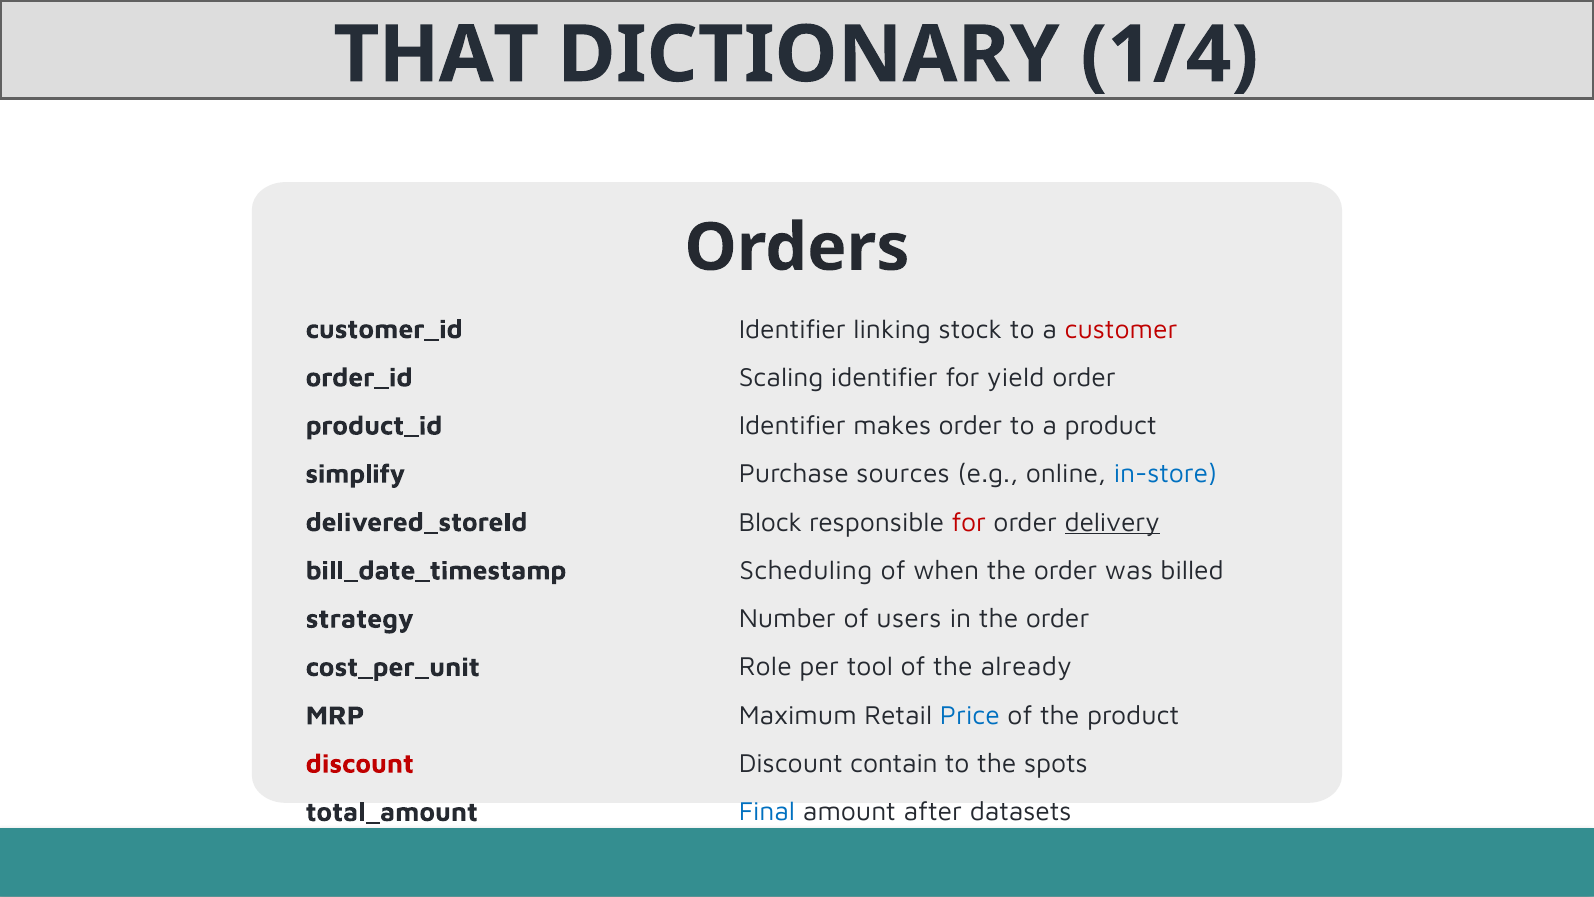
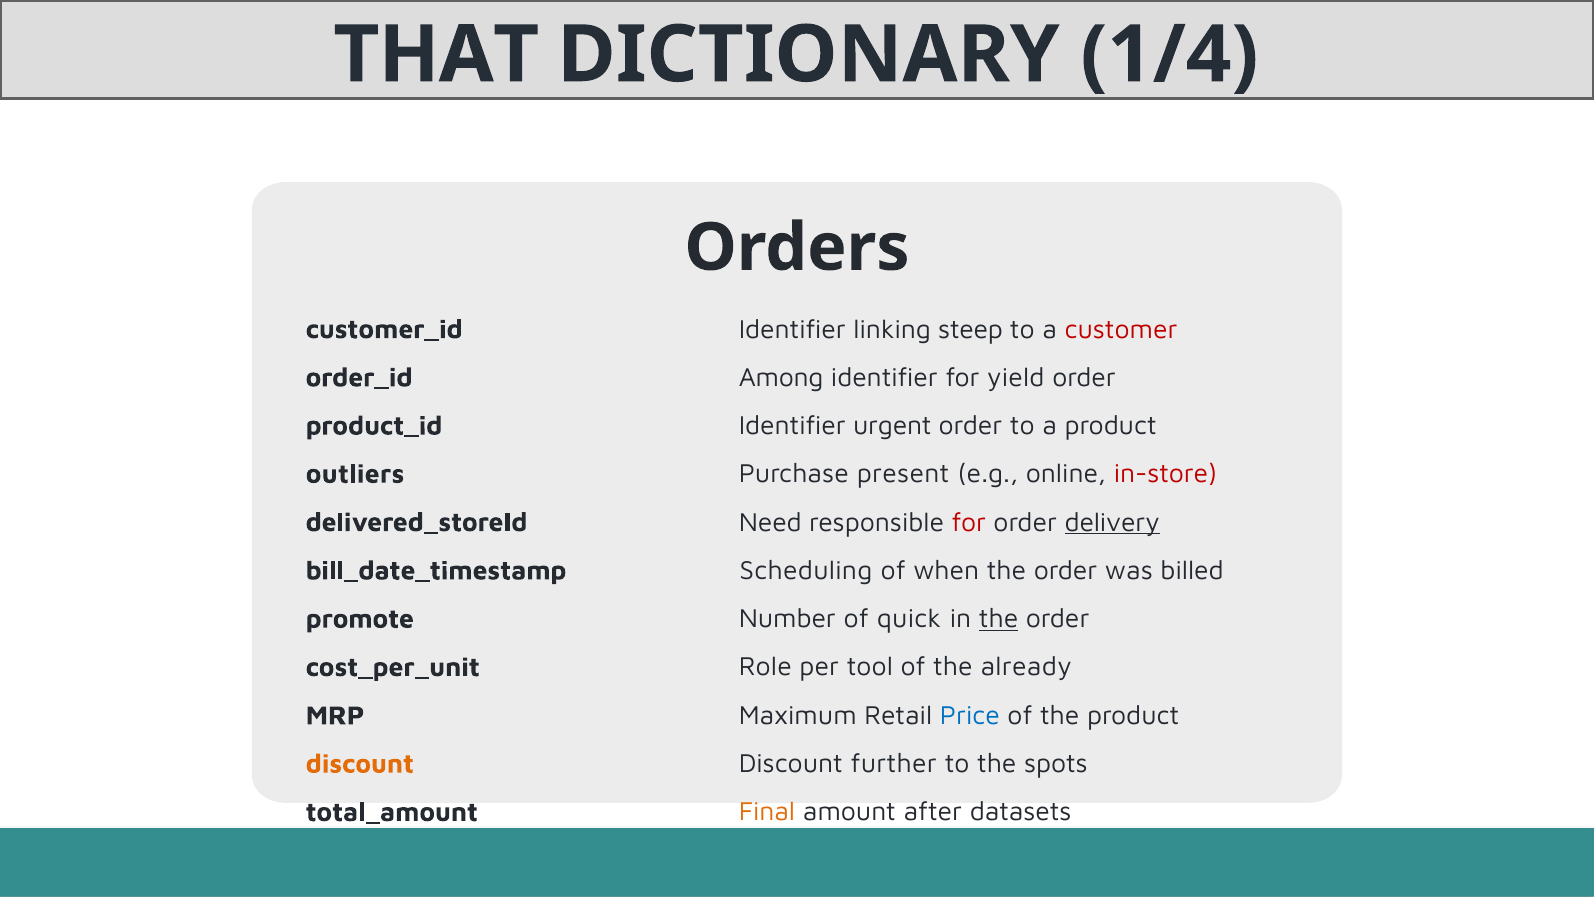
stock: stock -> steep (971, 329)
Scaling: Scaling -> Among (781, 377)
makes: makes -> urgent (892, 426)
simplify: simplify -> outliers (355, 474)
sources: sources -> present (903, 474)
in-store colour: blue -> red (1166, 474)
Block: Block -> Need (770, 522)
strategy: strategy -> promote (360, 619)
users: users -> quick (909, 619)
the underline: none -> present (999, 619)
discount colour: red -> orange (360, 764)
contain: contain -> further (894, 764)
Final colour: blue -> orange (767, 812)
